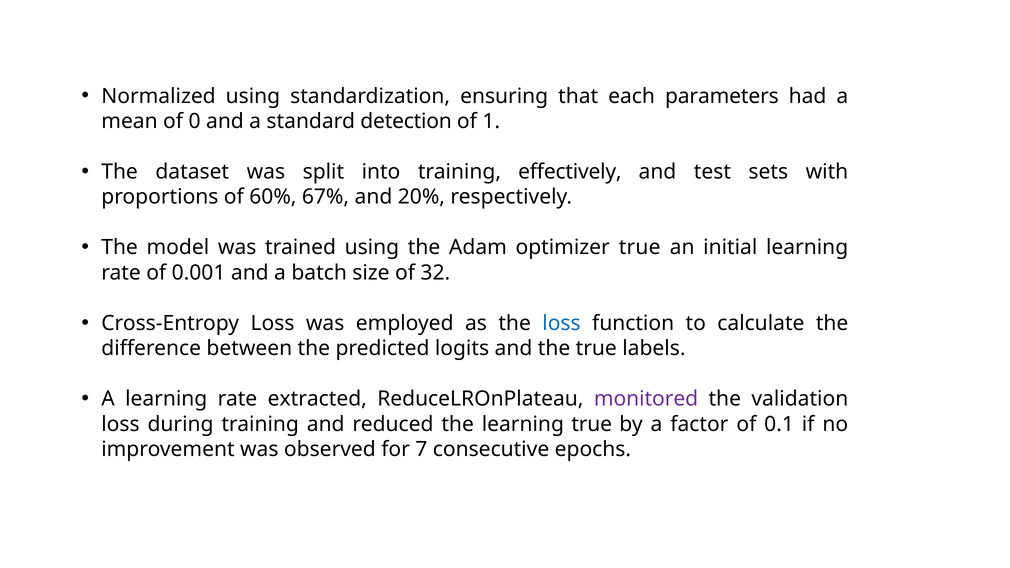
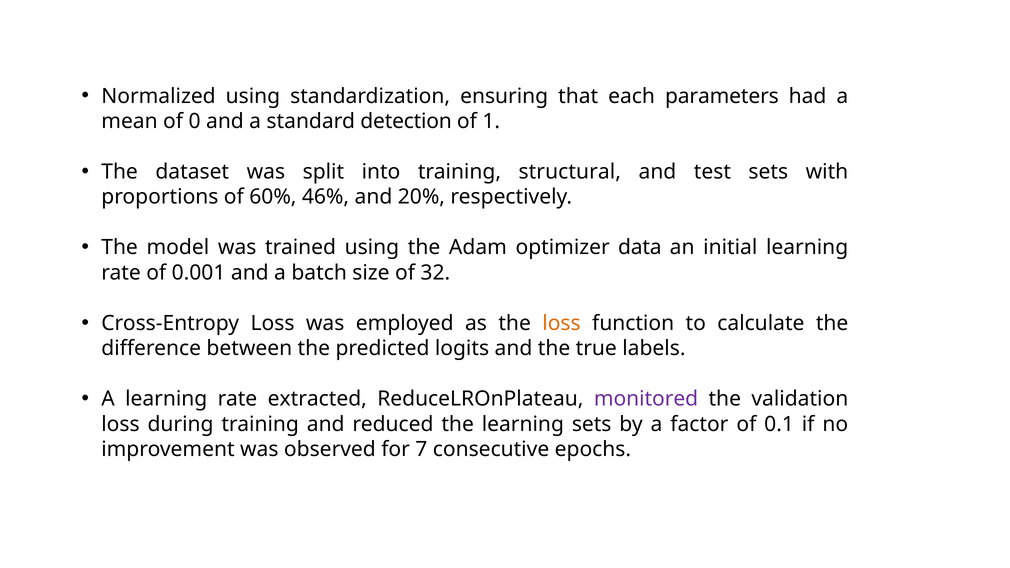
effectively: effectively -> structural (570, 172)
67%: 67% -> 46% (326, 197)
optimizer true: true -> data (640, 248)
loss colour: blue -> orange (562, 323)
learning true: true -> sets (592, 424)
